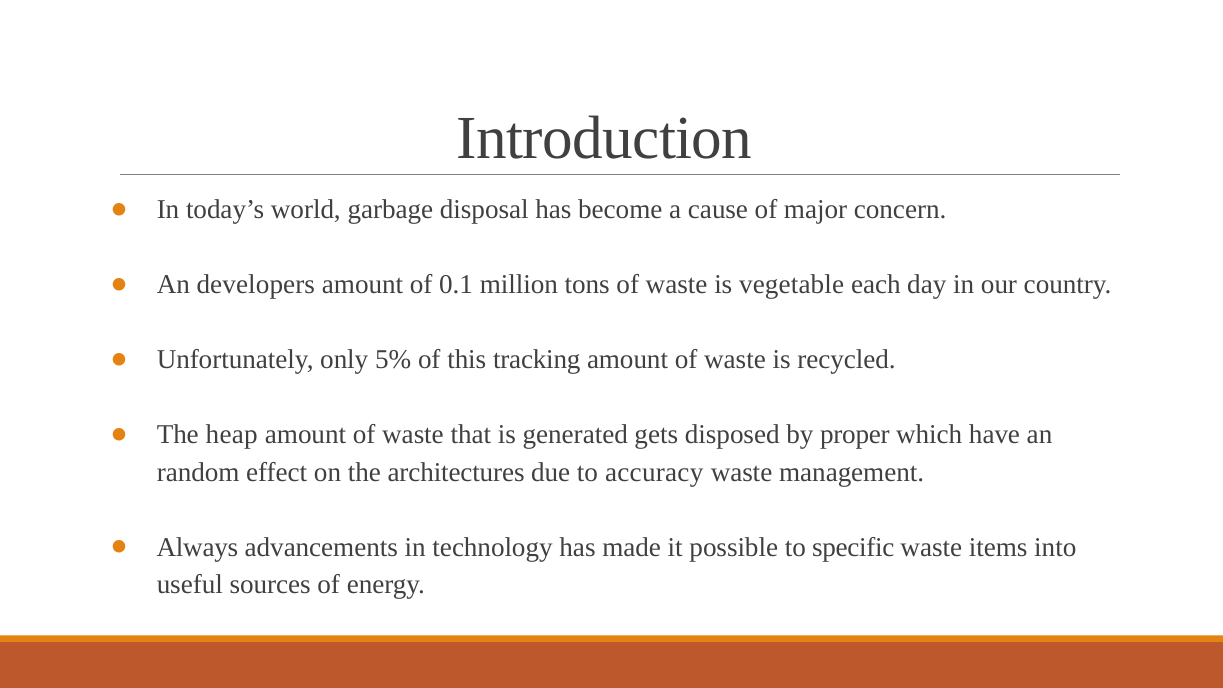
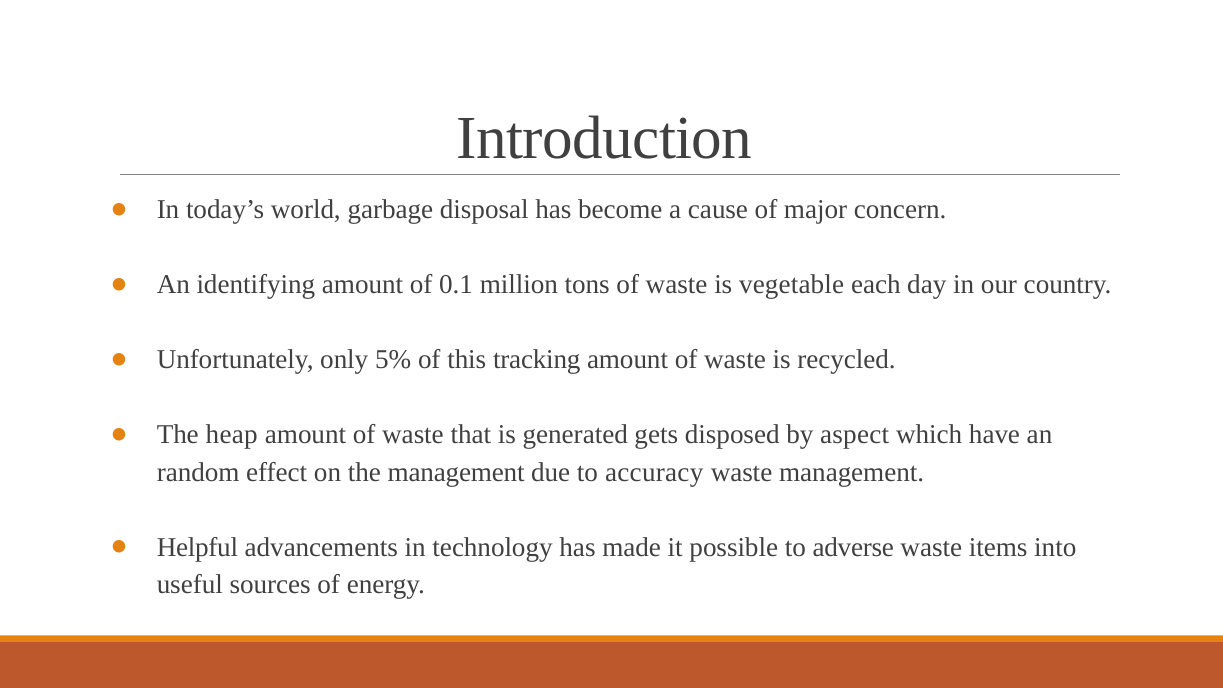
developers: developers -> identifying (256, 285)
proper: proper -> aspect (855, 435)
the architectures: architectures -> management (456, 472)
Always: Always -> Helpful (197, 547)
specific: specific -> adverse (853, 547)
